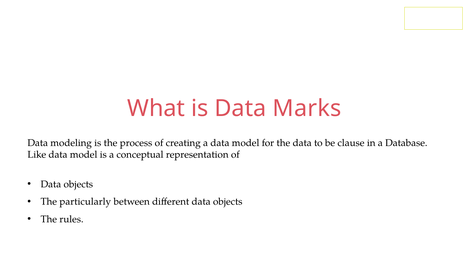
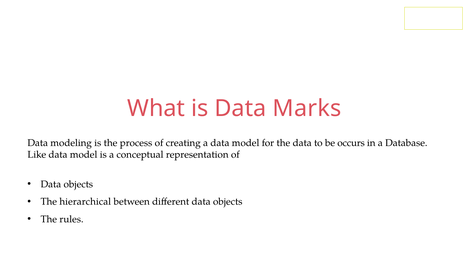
clause: clause -> occurs (351, 143)
particularly: particularly -> hierarchical (85, 202)
